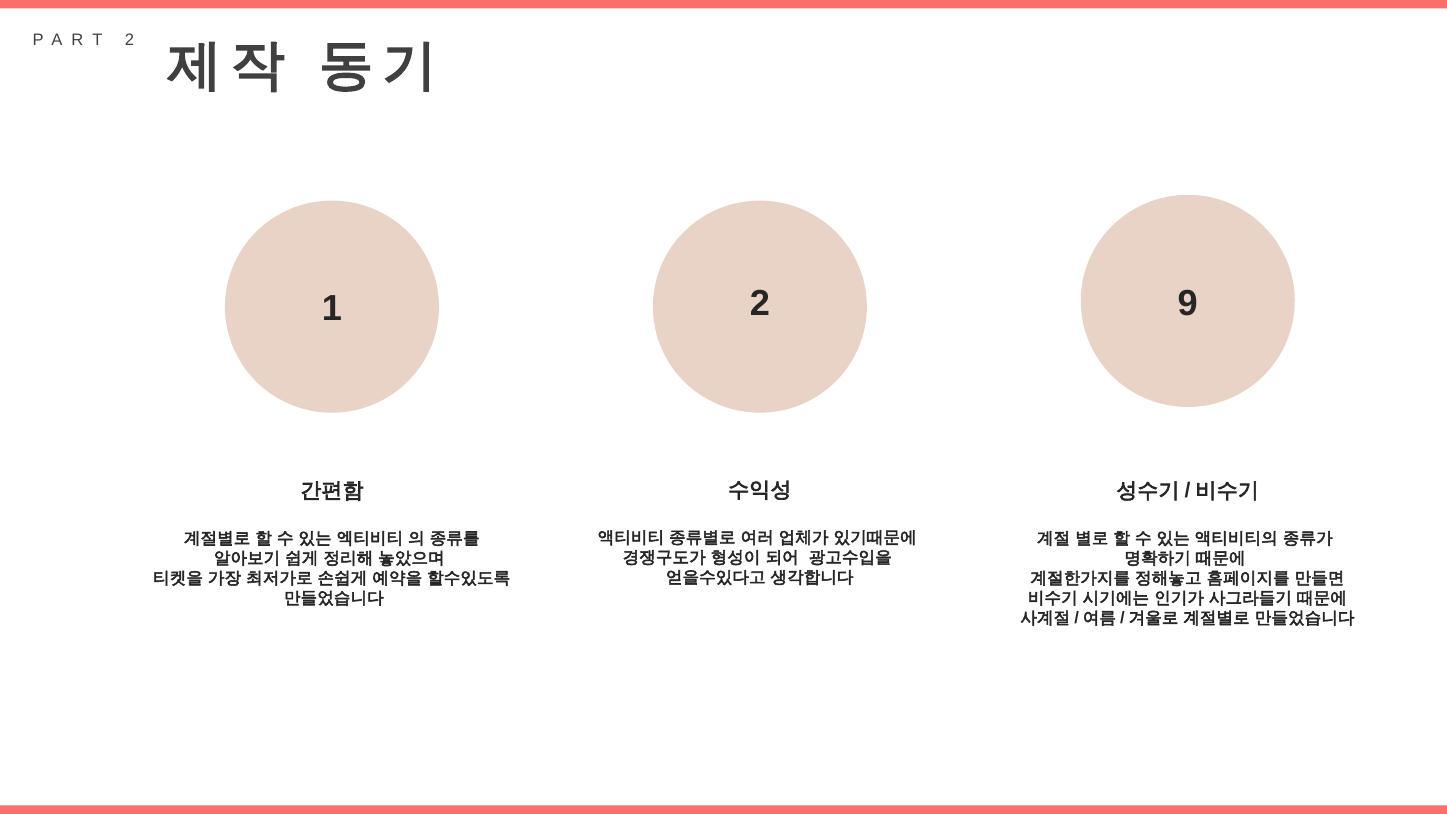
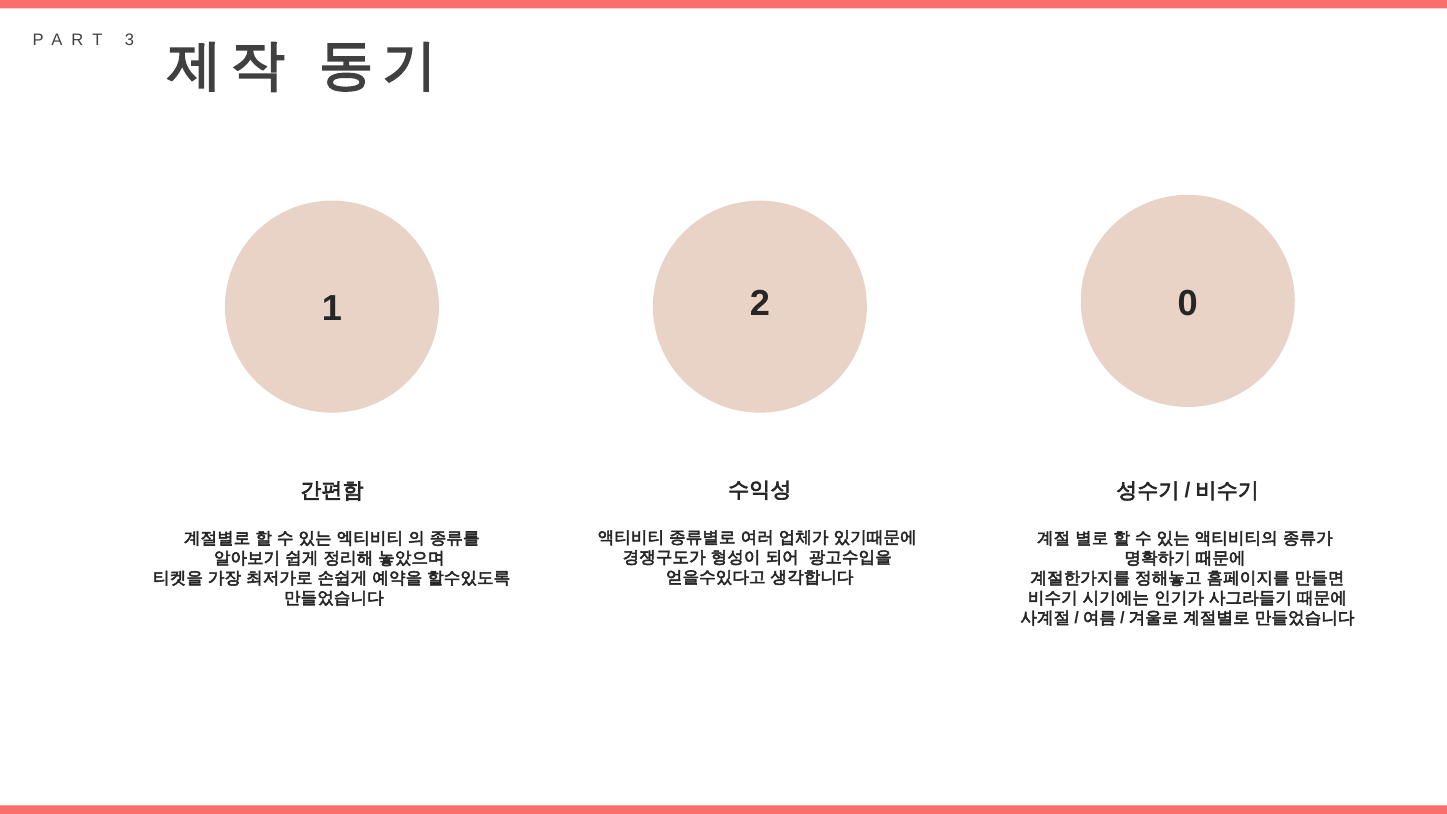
2: 2 -> 3 (129, 40)
9: 9 -> 0 (1188, 303)
